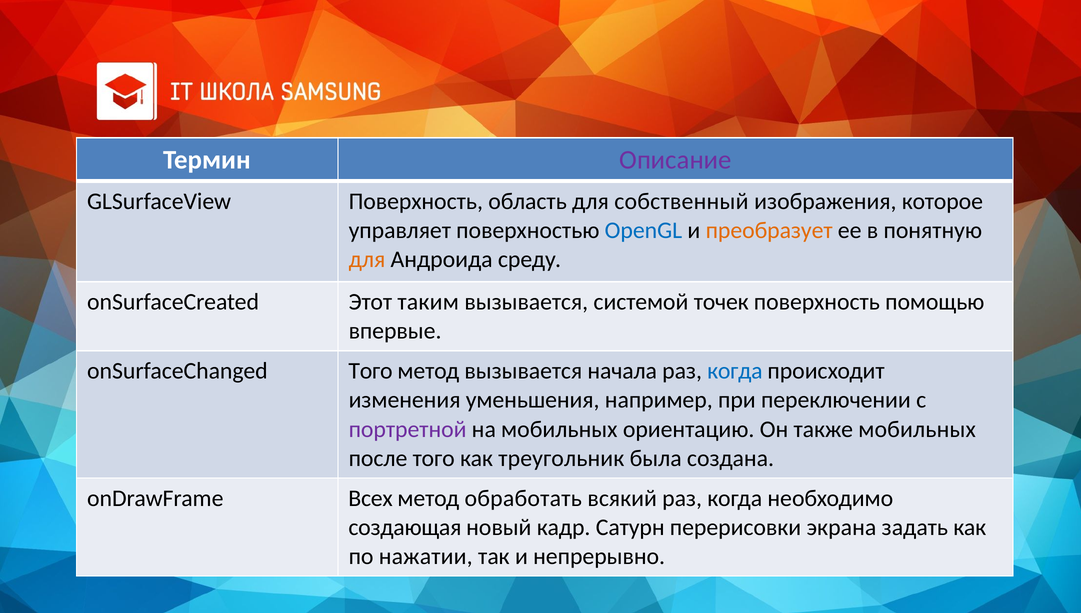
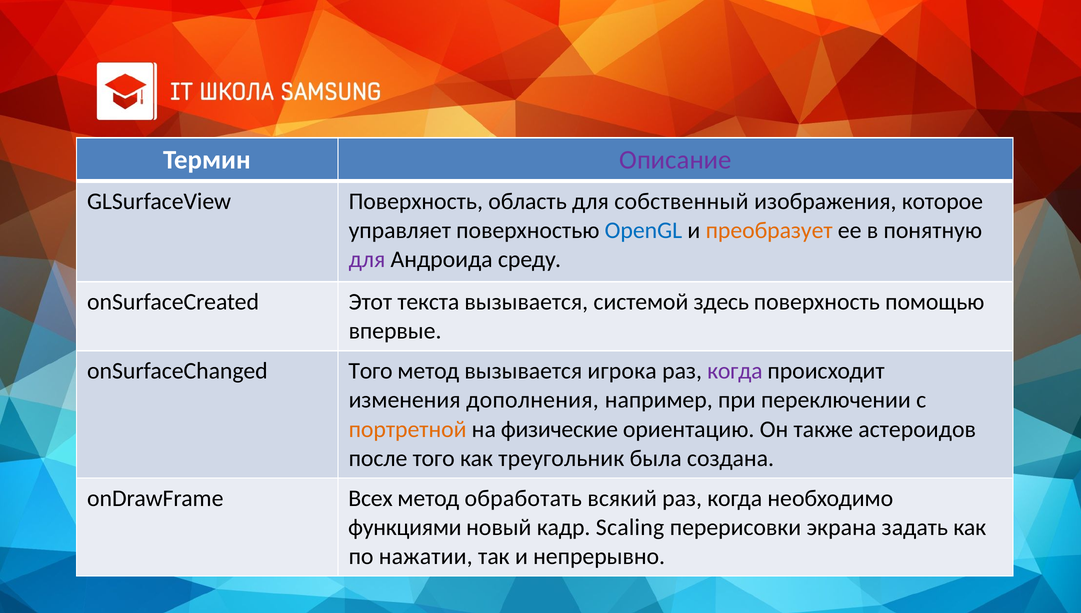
для colour: orange -> purple (367, 260)
таким: таким -> текста (428, 302)
точек: точек -> здесь (721, 302)
начала: начала -> игрока (622, 371)
когда colour: blue -> purple (735, 371)
уменьшения: уменьшения -> дополнения (532, 400)
портретной colour: purple -> orange (408, 429)
на мобильных: мобильных -> физические (559, 429)
также мобильных: мобильных -> астероидов (917, 429)
создающая: создающая -> функциями (405, 527)
Сатурн: Сатурн -> Scaling (630, 527)
